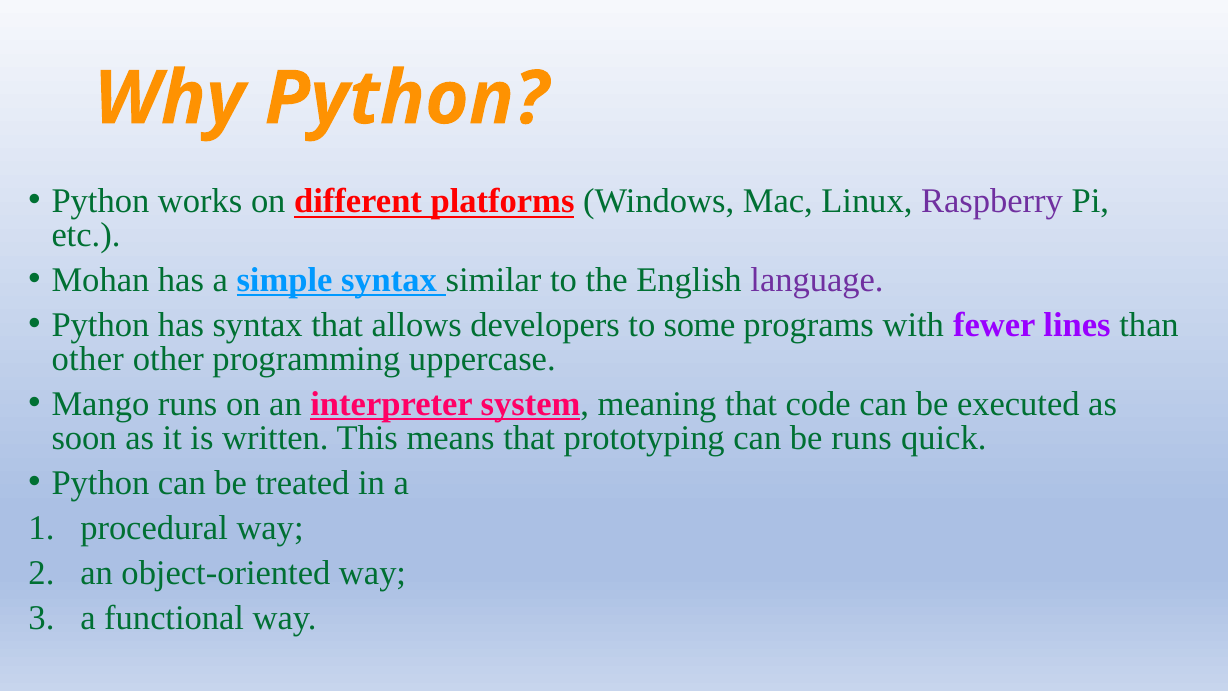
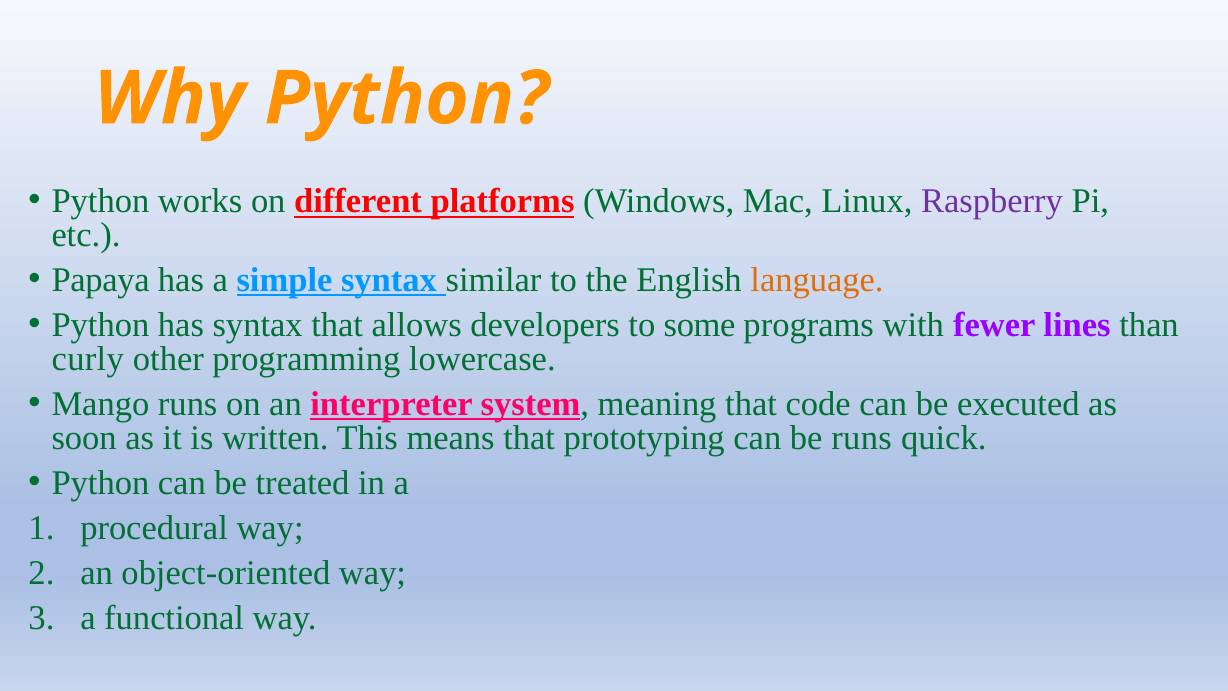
Mohan: Mohan -> Papaya (101, 280)
language colour: purple -> orange (817, 280)
other: other -> curly (88, 359)
uppercase: uppercase -> lowercase (482, 359)
